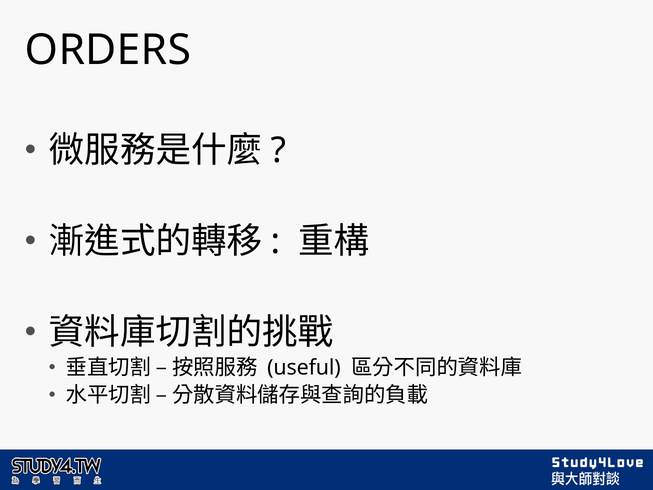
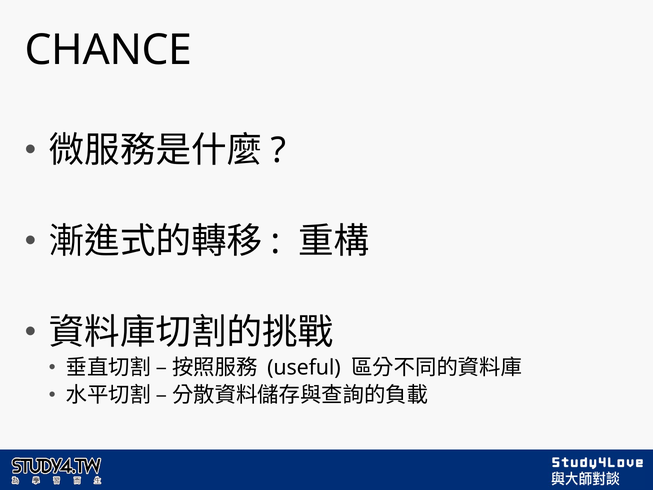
ORDERS: ORDERS -> CHANCE (108, 50)
